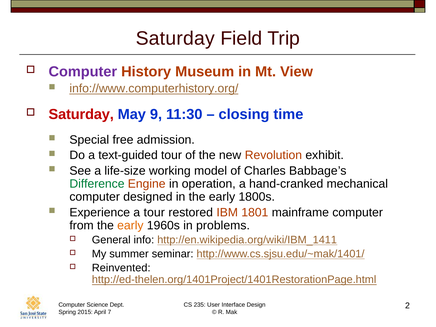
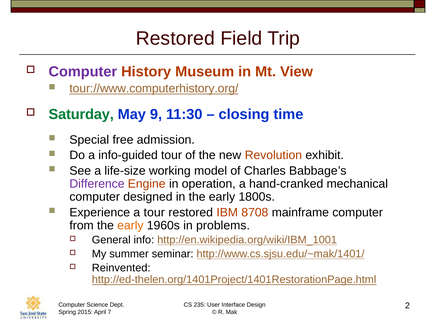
Saturday: Saturday -> Restored (175, 38)
info://www.computerhistory.org/: info://www.computerhistory.org/ -> tour://www.computerhistory.org/ (154, 89)
Saturday colour: red -> green (81, 114)
text-guided: text-guided -> info-guided (128, 155)
Difference colour: green -> purple (97, 184)
1801: 1801 -> 8708 (255, 212)
http://en.wikipedia.org/wiki/IBM_1411: http://en.wikipedia.org/wiki/IBM_1411 -> http://en.wikipedia.org/wiki/IBM_1001 (247, 240)
